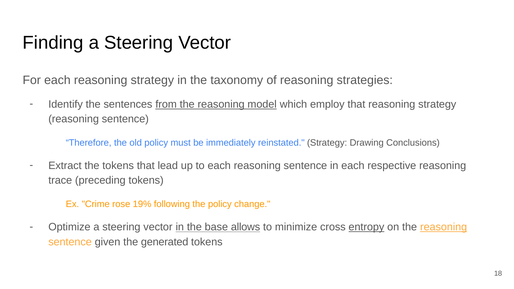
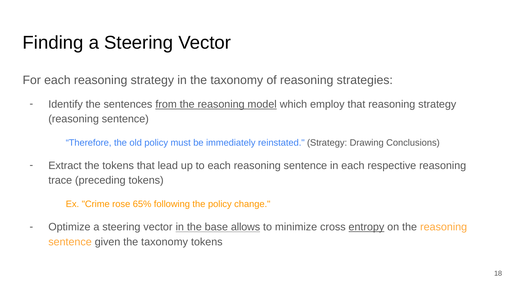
19%: 19% -> 65% (142, 204)
reasoning underline: present -> none (444, 227)
given the generated: generated -> taxonomy (165, 242)
